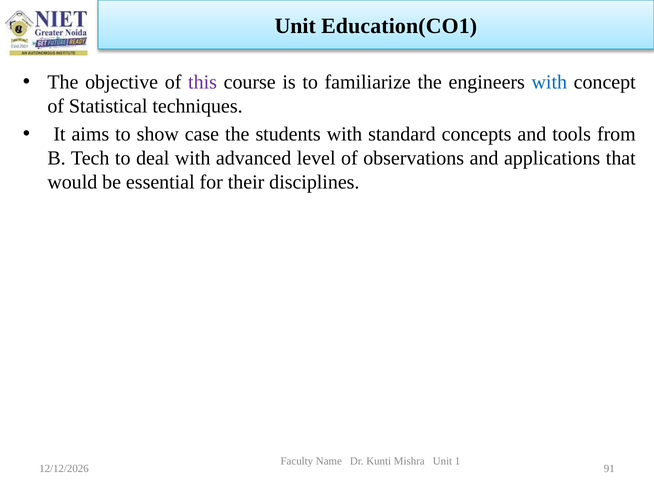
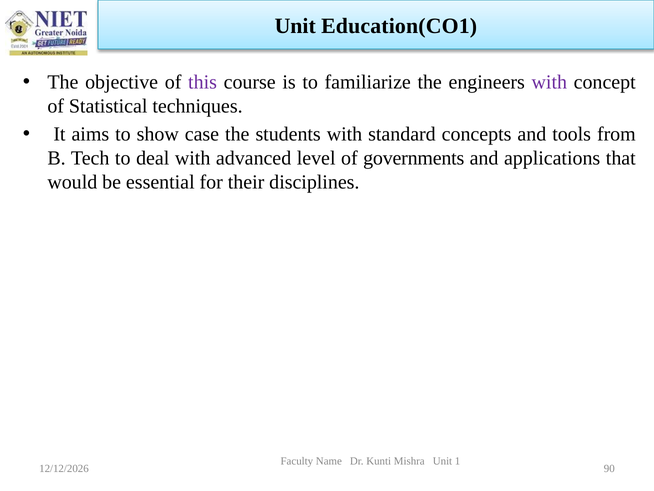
with colour: blue -> purple (549, 82)
observations: observations -> governments (414, 158)
91: 91 -> 90 (609, 468)
